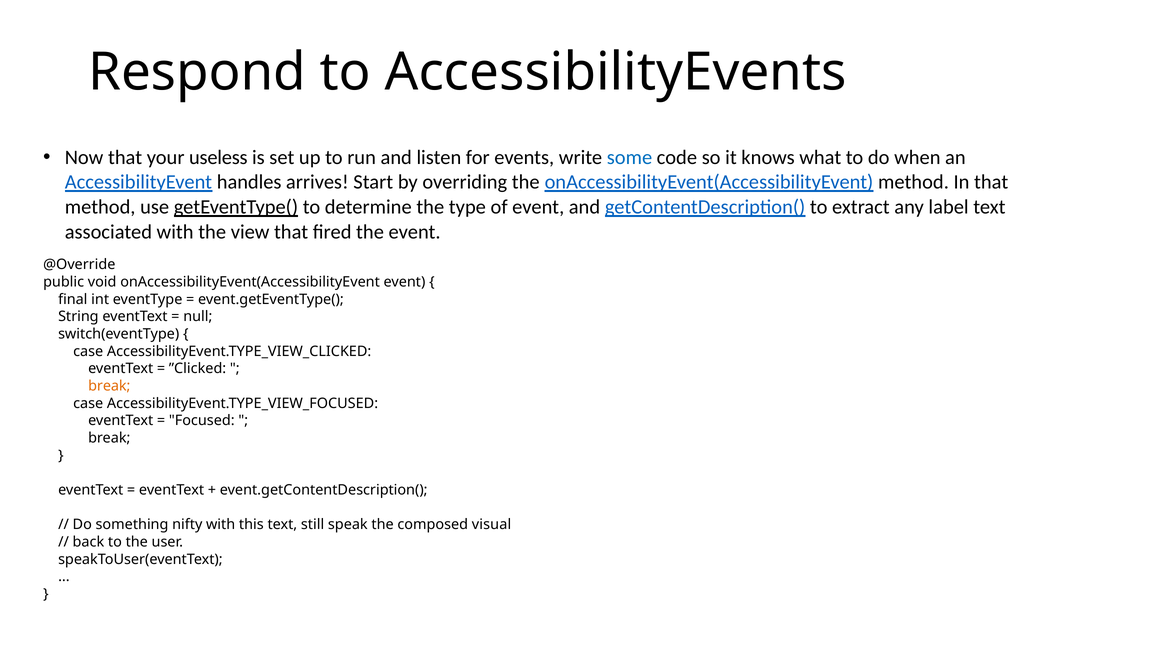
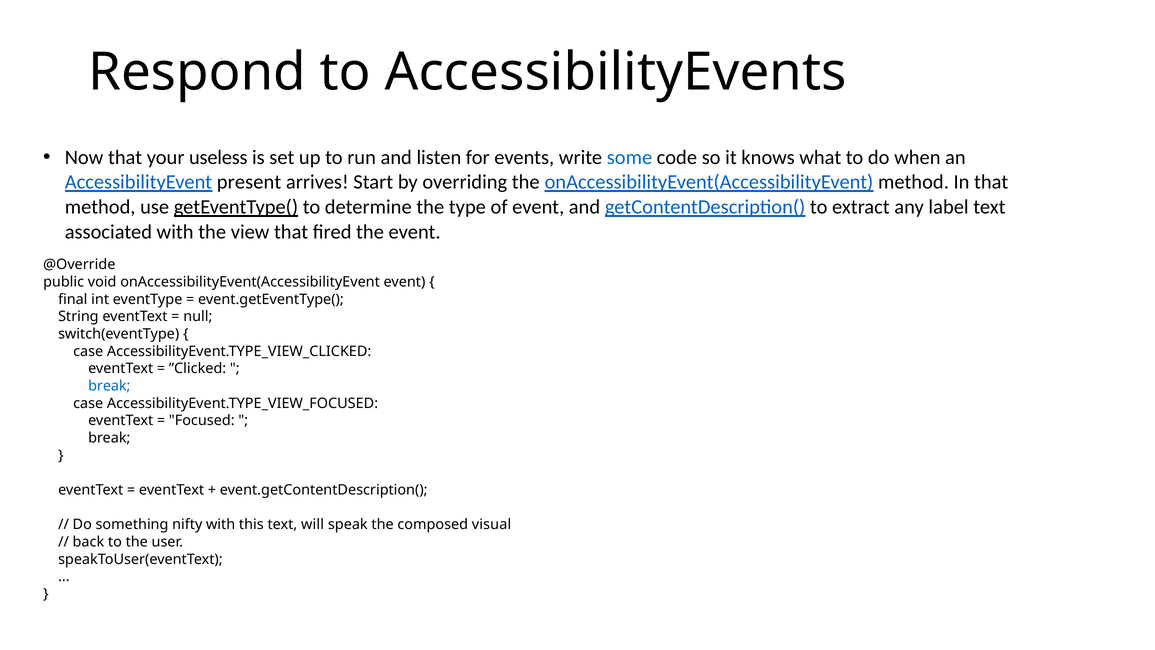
handles: handles -> present (249, 182)
break colour: orange -> blue (109, 386)
still: still -> will (313, 525)
